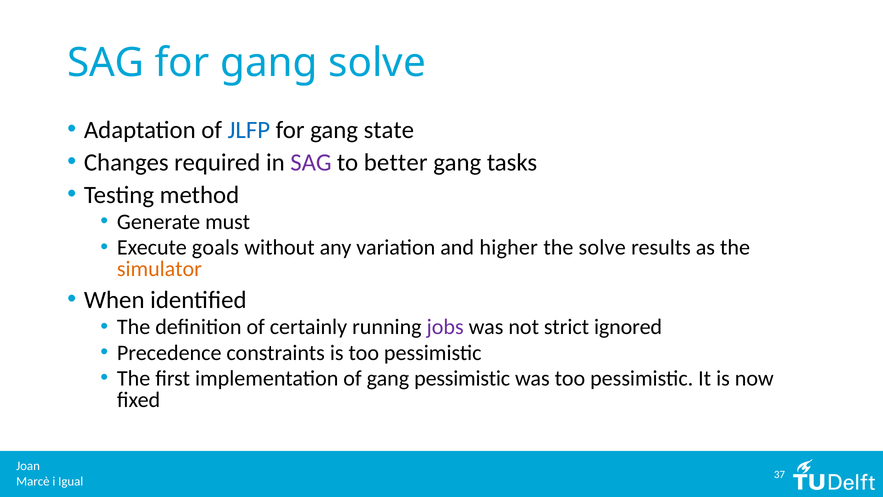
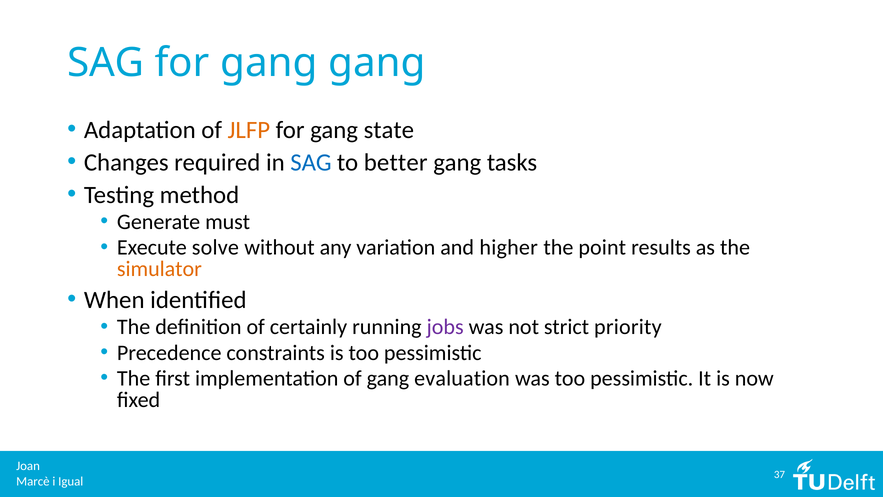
gang solve: solve -> gang (377, 63)
JLFP colour: blue -> orange (249, 130)
SAG colour: purple -> blue (311, 162)
goals: goals -> solve (215, 247)
the solve: solve -> point (602, 247)
ignored: ignored -> priority (628, 327)
gang pessimistic: pessimistic -> evaluation (462, 378)
